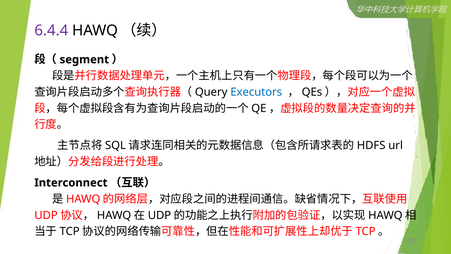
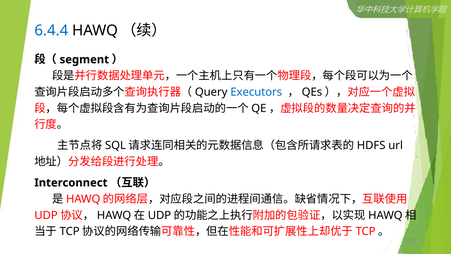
6.4.4 colour: purple -> blue (51, 30)
